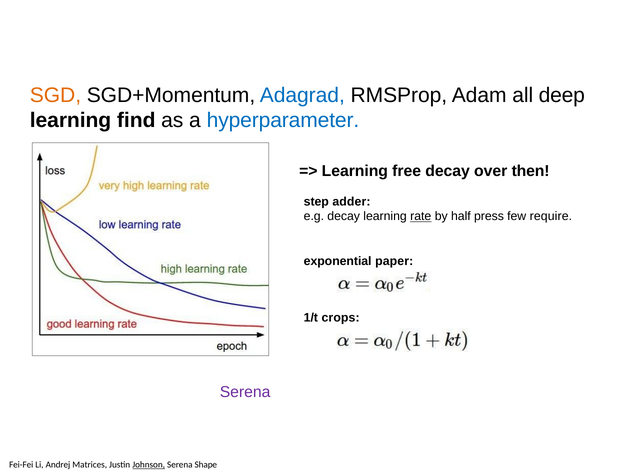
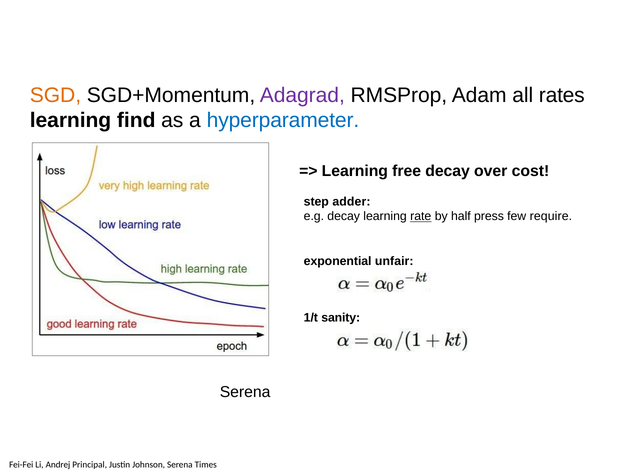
Adagrad colour: blue -> purple (302, 95)
deep: deep -> rates (562, 95)
then: then -> cost (531, 171)
paper: paper -> unfair (394, 261)
crops: crops -> sanity (341, 318)
Serena colour: purple -> black (245, 392)
Matrices: Matrices -> Principal (90, 465)
Johnson underline: present -> none (149, 465)
Shape: Shape -> Times (206, 465)
